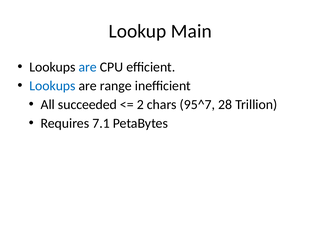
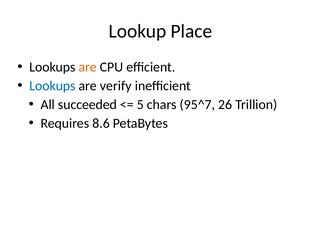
Main: Main -> Place (191, 31)
are colour: blue -> orange (88, 67)
range: range -> verify (116, 86)
2: 2 -> 5 (140, 105)
28: 28 -> 26 (225, 105)
7.1: 7.1 -> 8.6 (101, 123)
